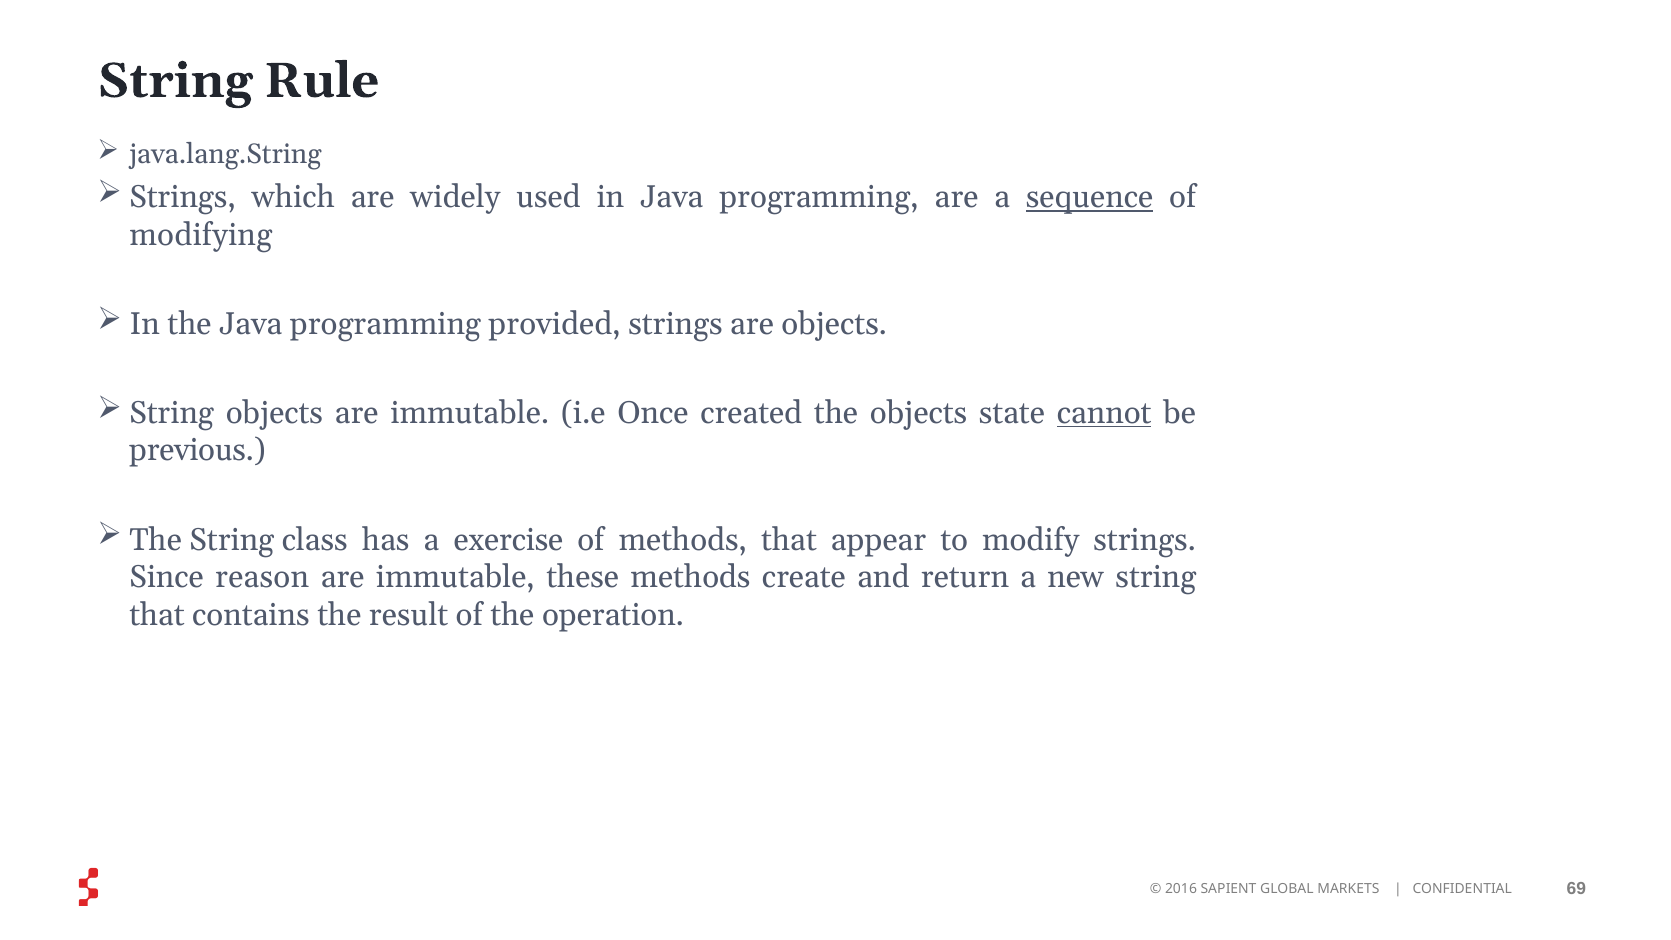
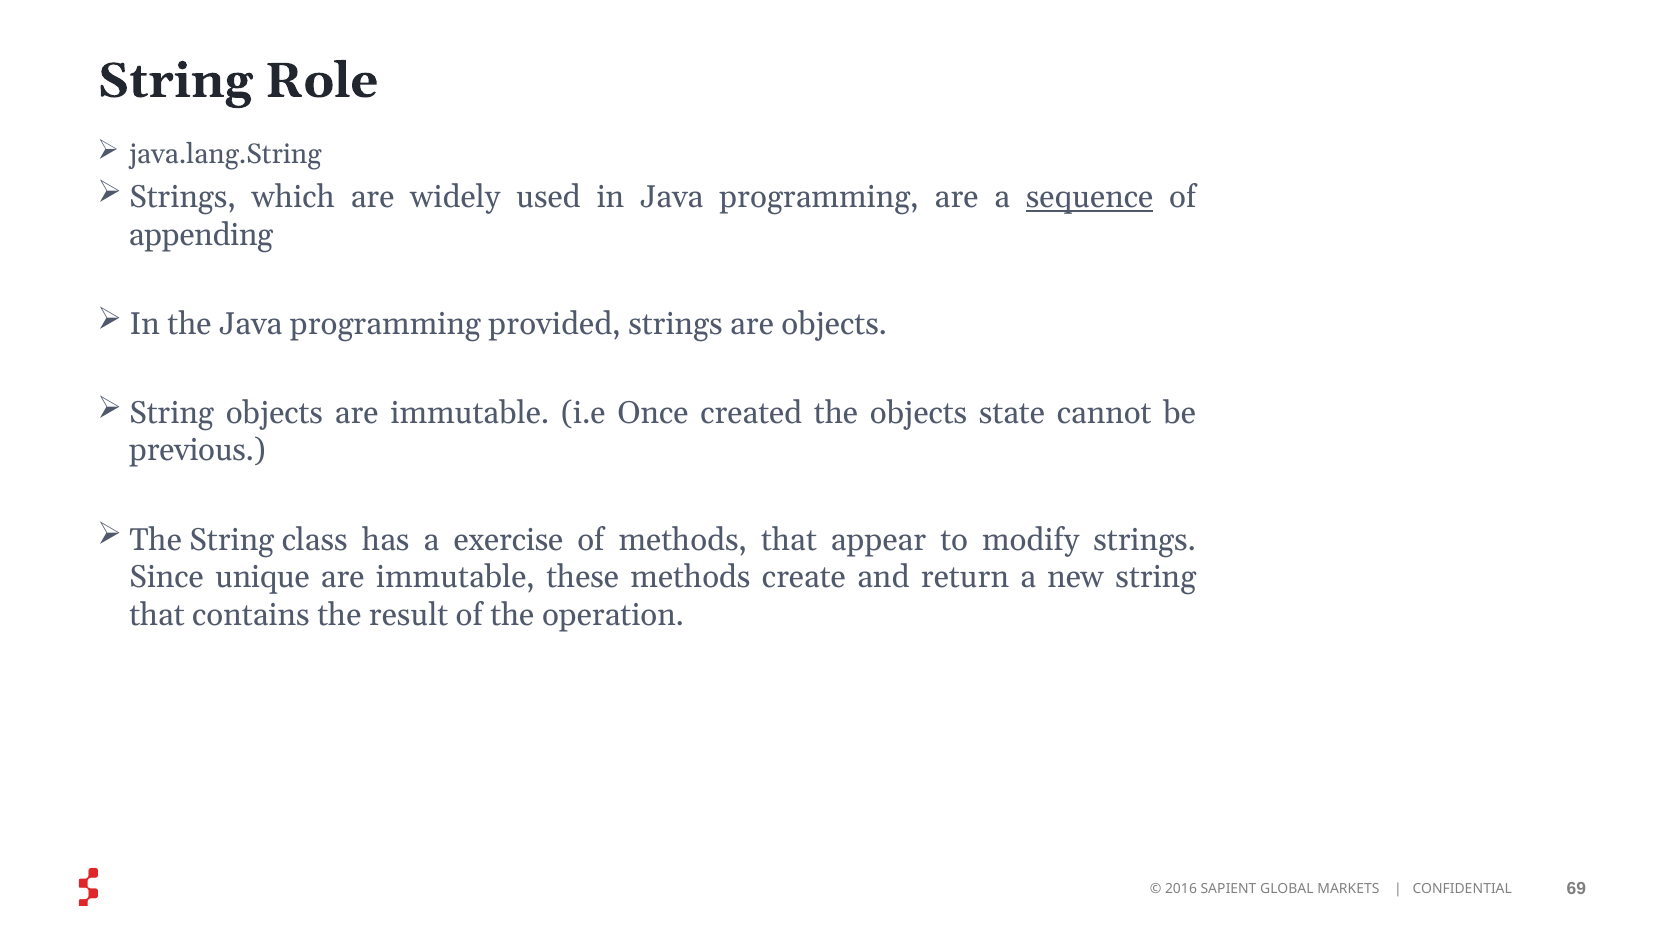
Rule: Rule -> Role (322, 81)
modifying: modifying -> appending (201, 235)
cannot underline: present -> none (1104, 413)
reason: reason -> unique (262, 577)
